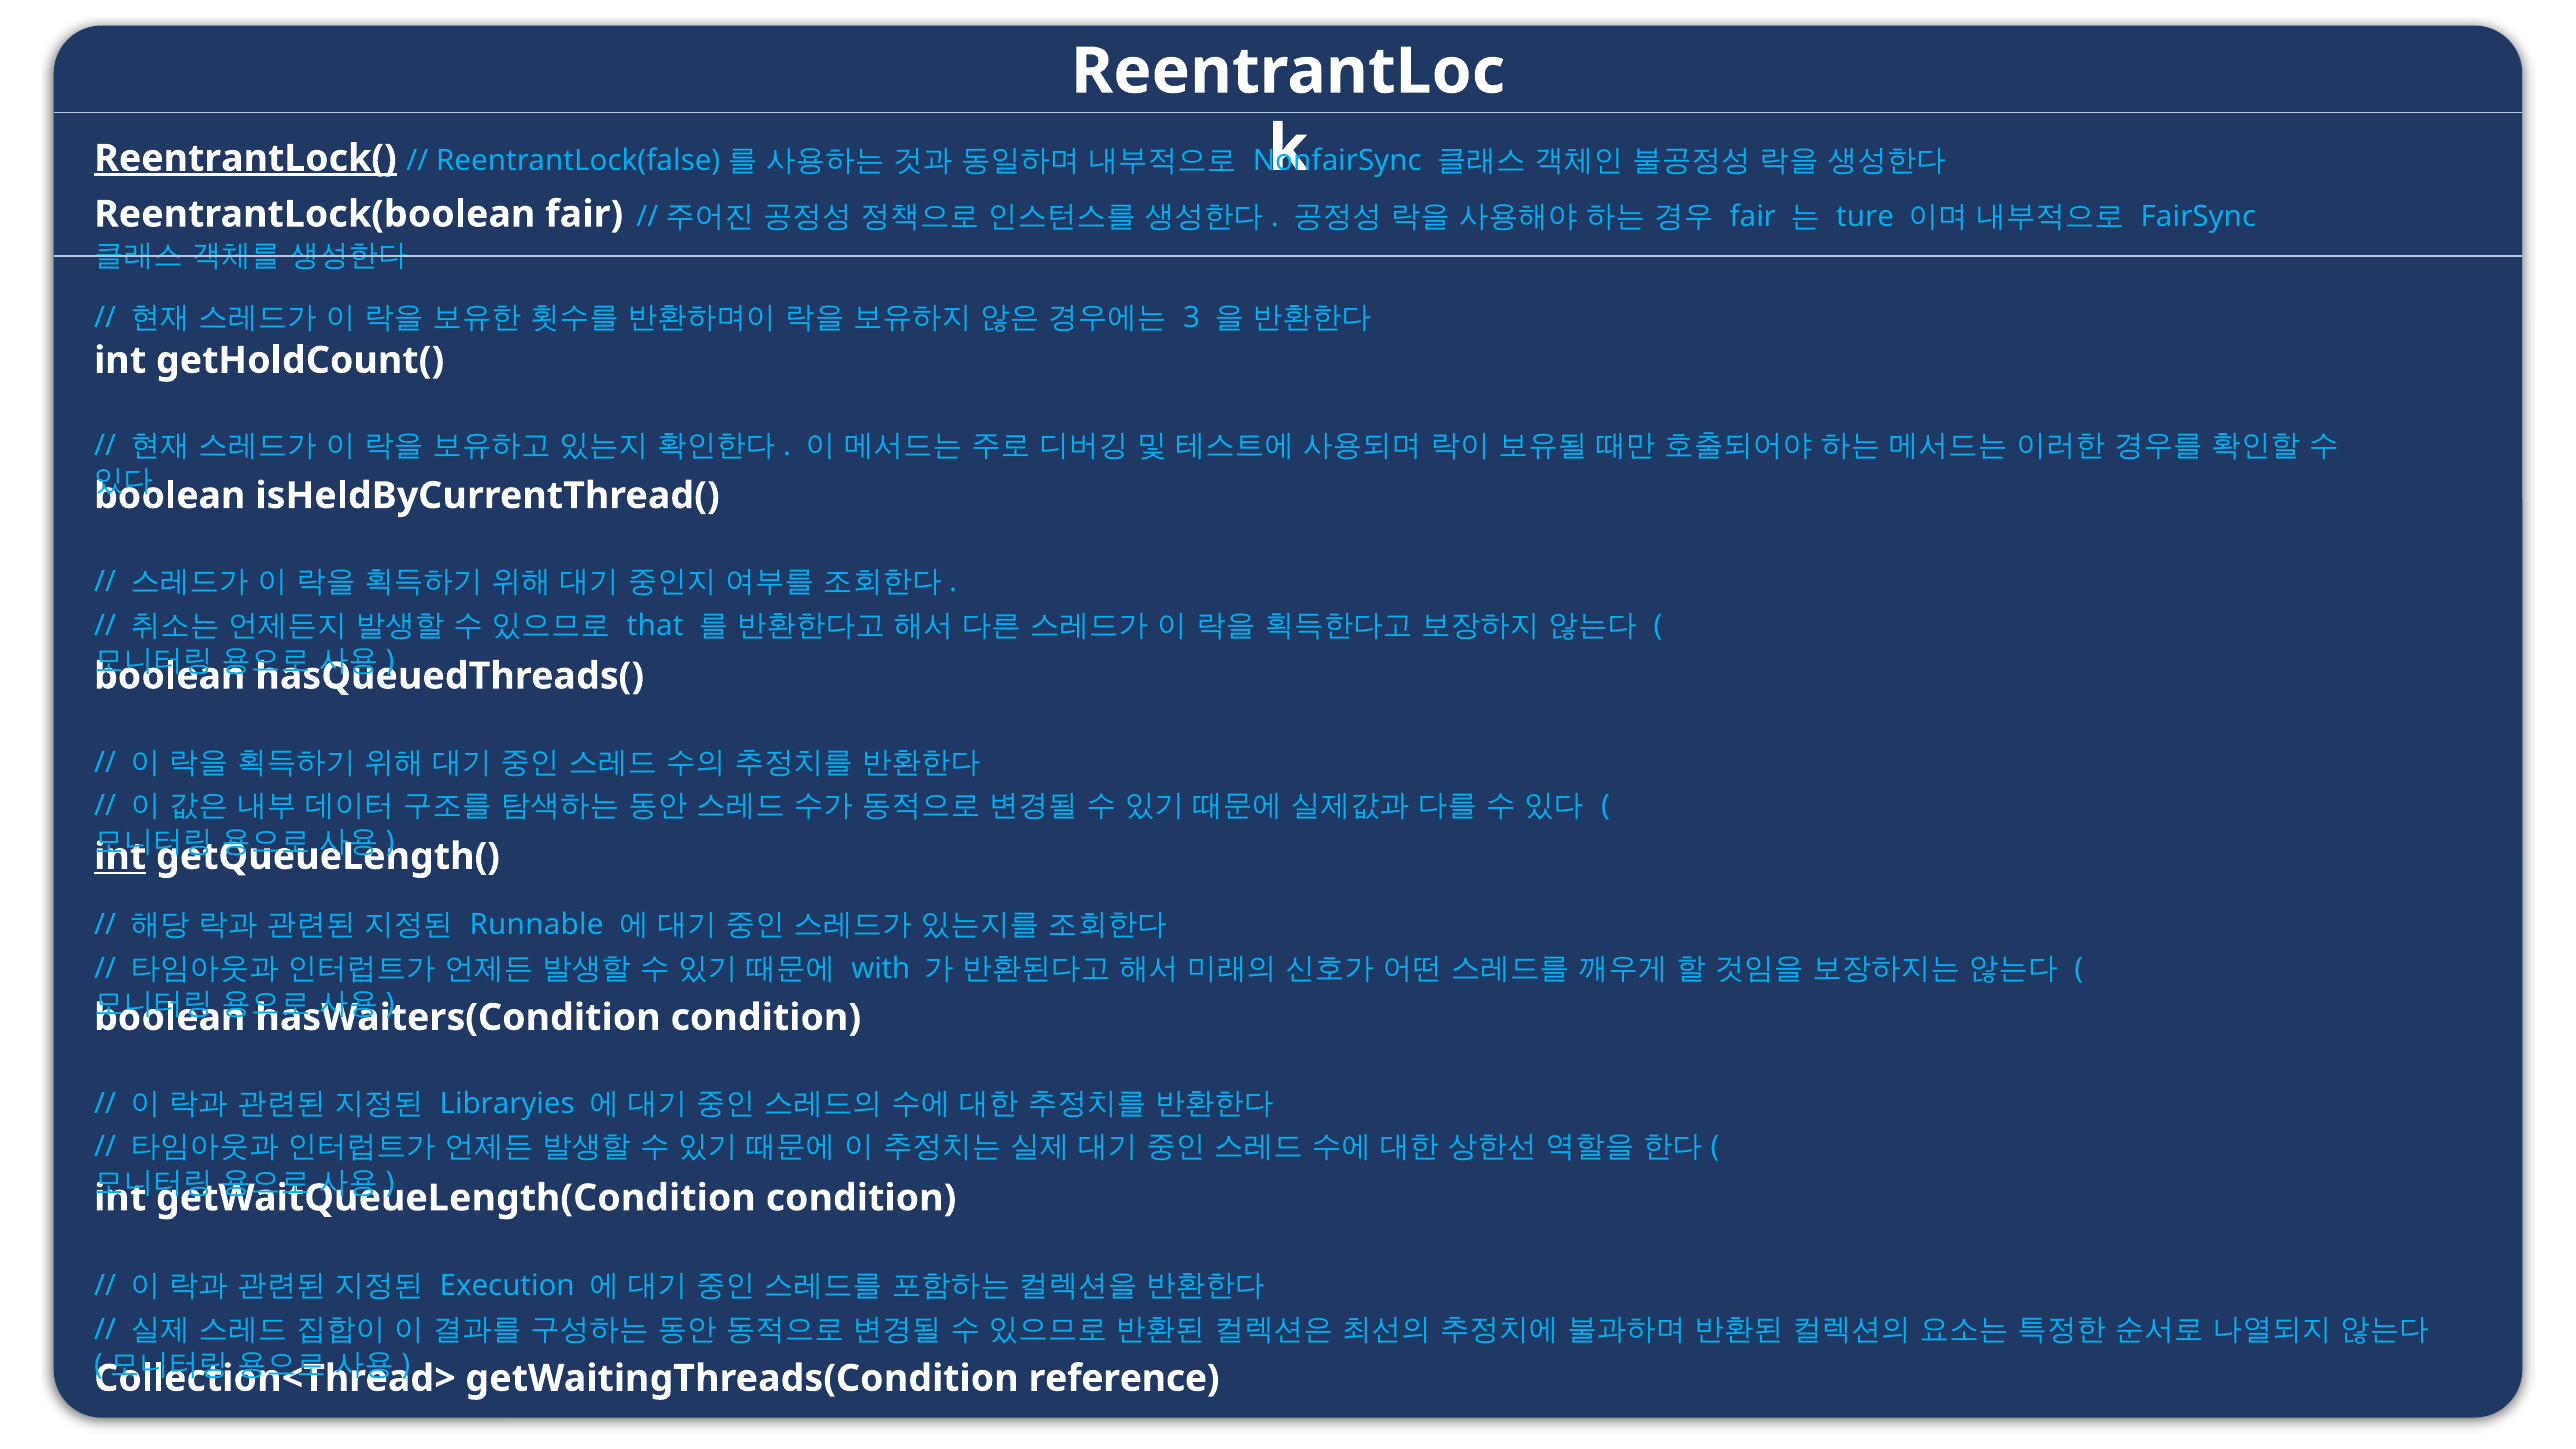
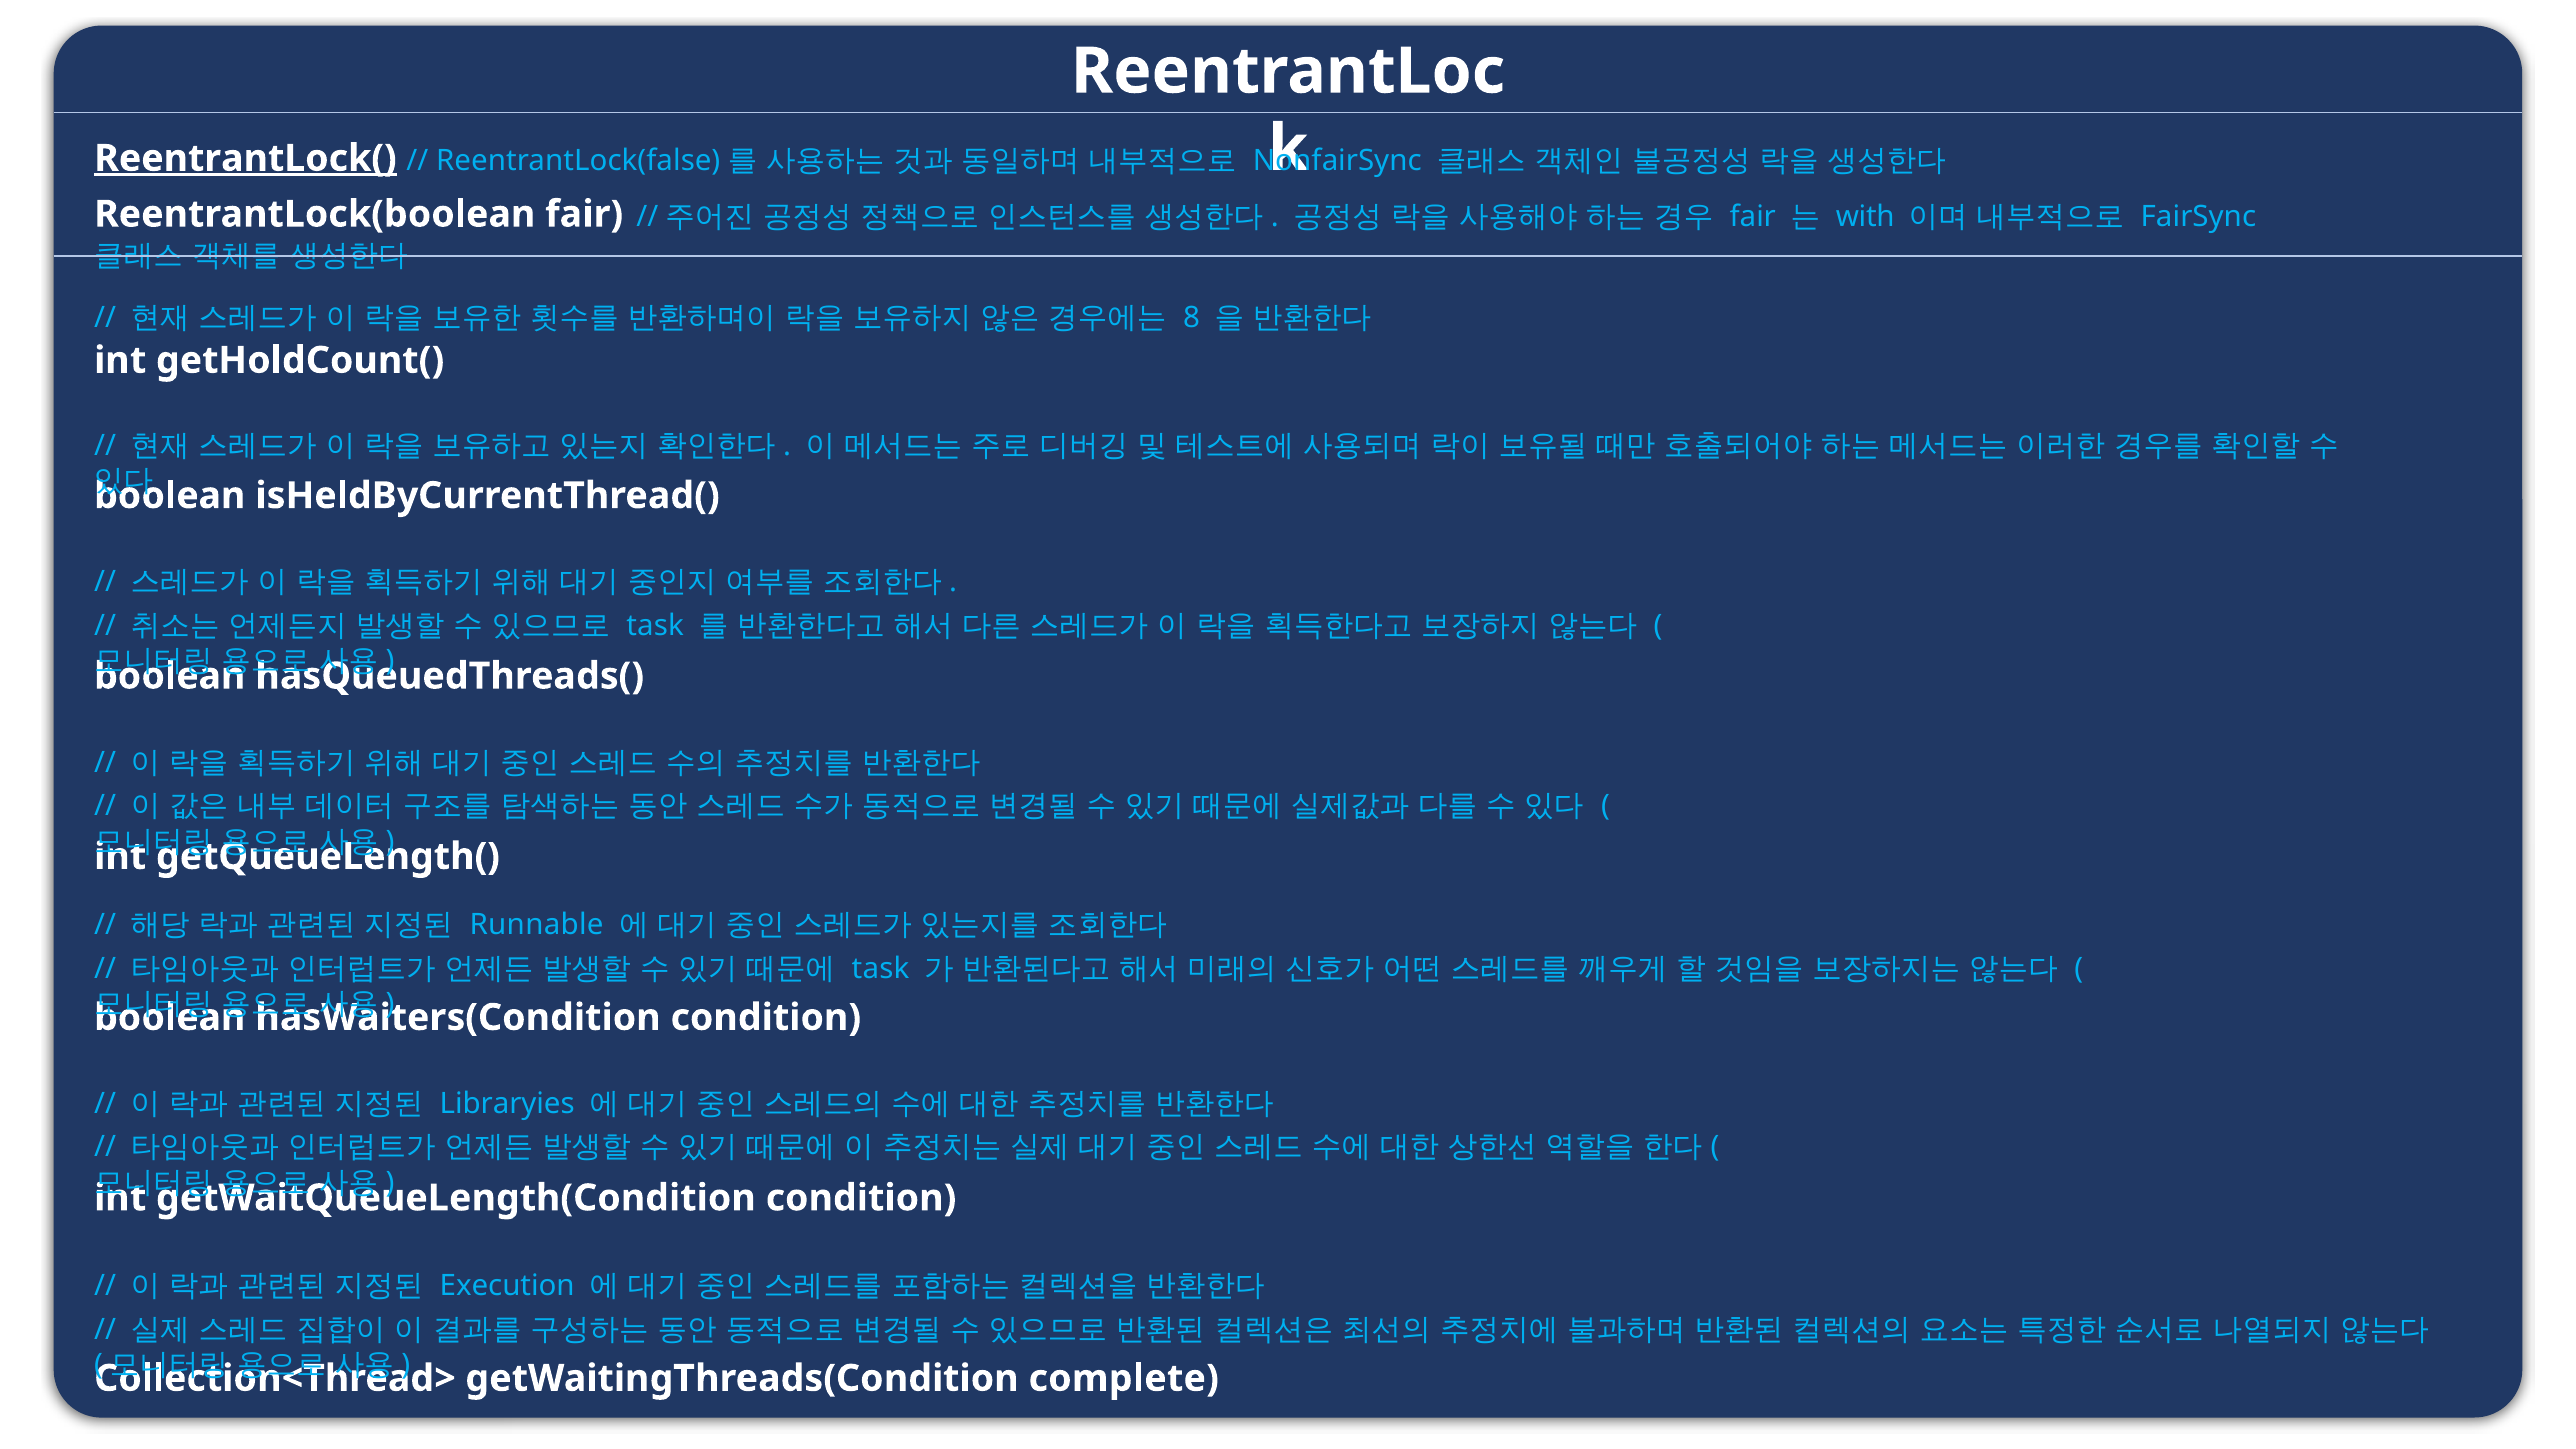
ture: ture -> with (1865, 217)
3: 3 -> 8 (1192, 318)
that: that -> task (655, 625)
int underline: present -> none (120, 857)
with: with -> task (881, 969)
reference: reference -> complete (1124, 1378)
